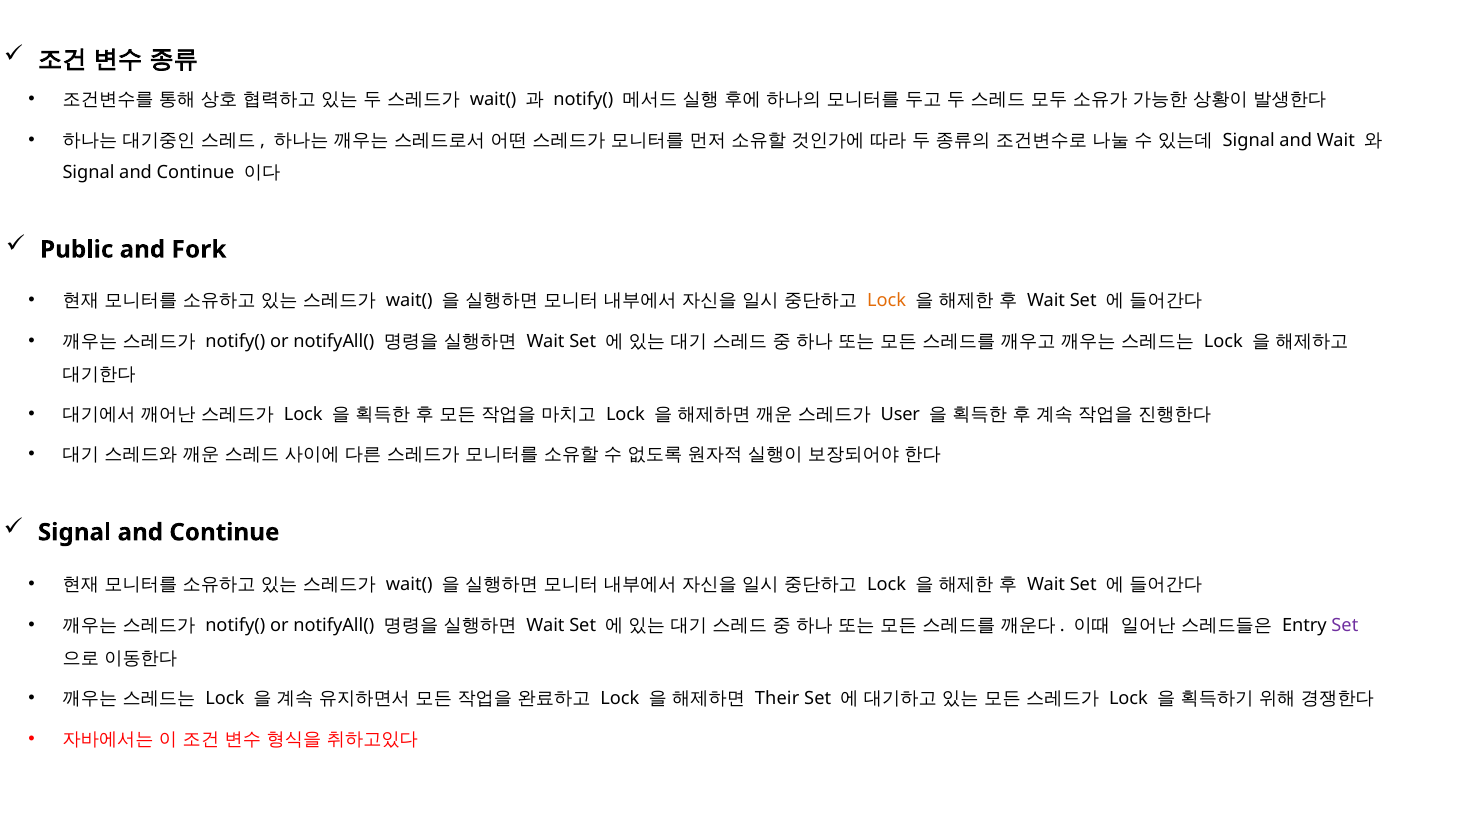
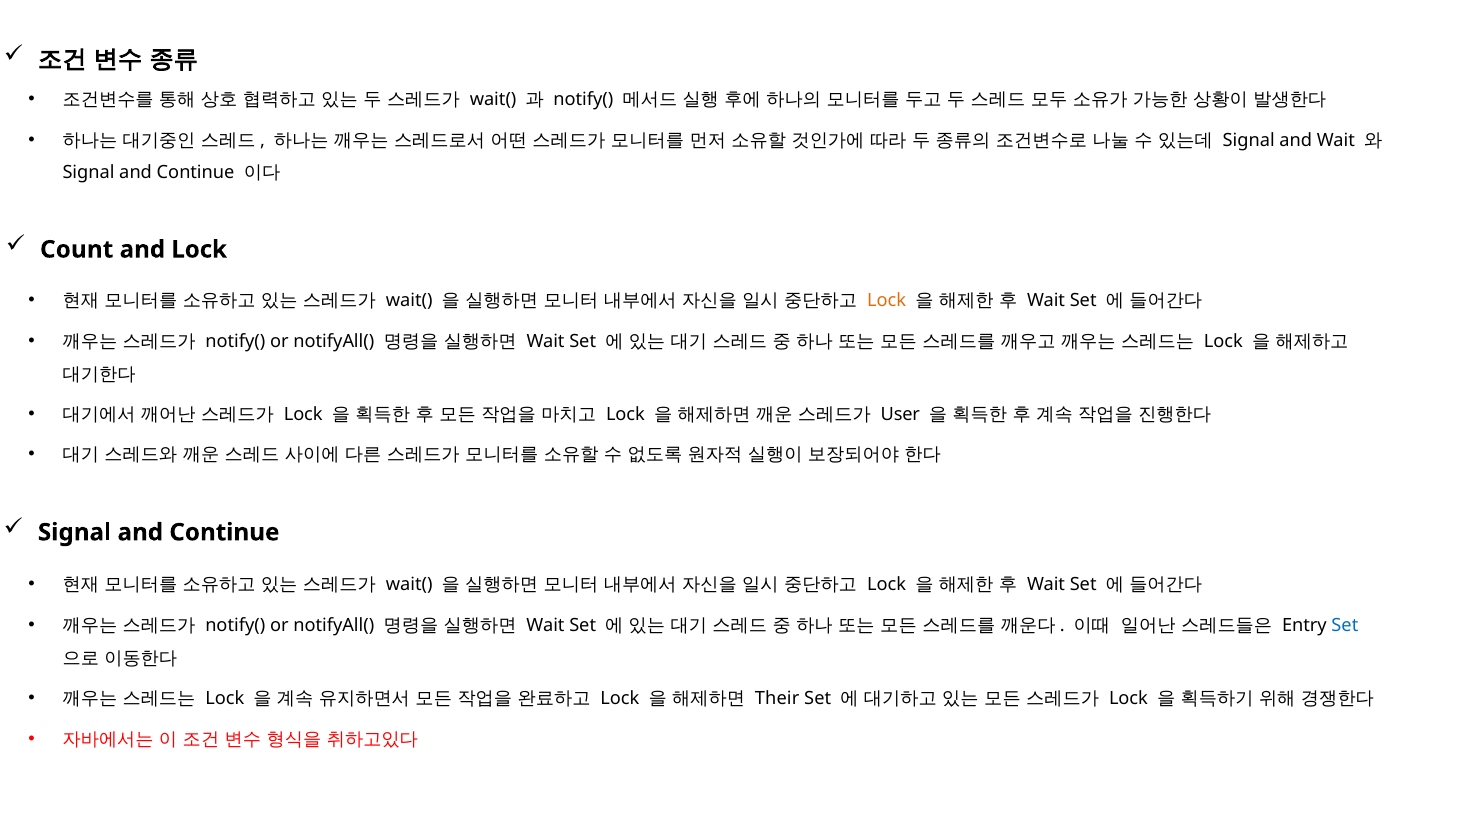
Public: Public -> Count (77, 249)
and Fork: Fork -> Lock (199, 249)
Set colour: purple -> blue (1345, 625)
